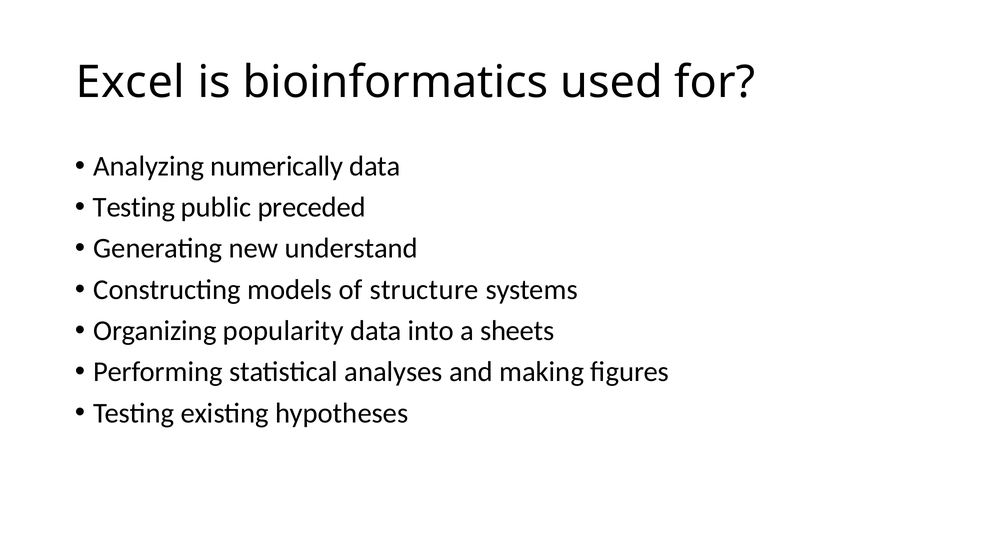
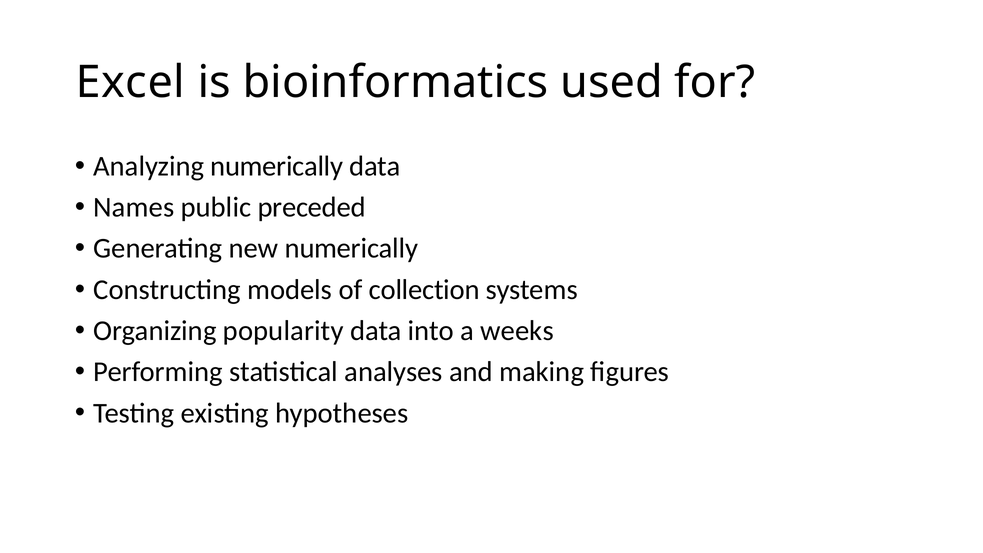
Testing: Testing -> Names (134, 207)
new understand: understand -> numerically (351, 248)
structure: structure -> collection (424, 290)
sheets: sheets -> weeks (517, 331)
